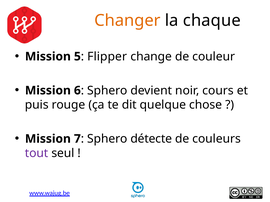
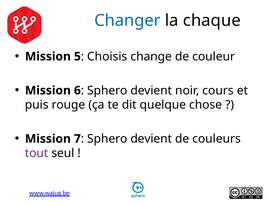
Changer colour: orange -> blue (127, 20)
Flipper: Flipper -> Choisis (107, 57)
détecte: détecte -> devient (151, 139)
